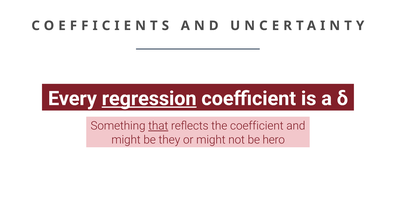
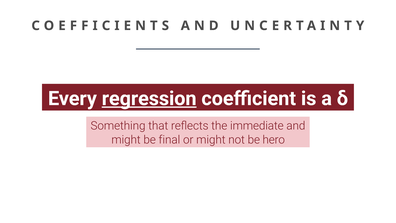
that underline: present -> none (158, 126)
the coefficient: coefficient -> immediate (257, 126)
they: they -> final (169, 140)
